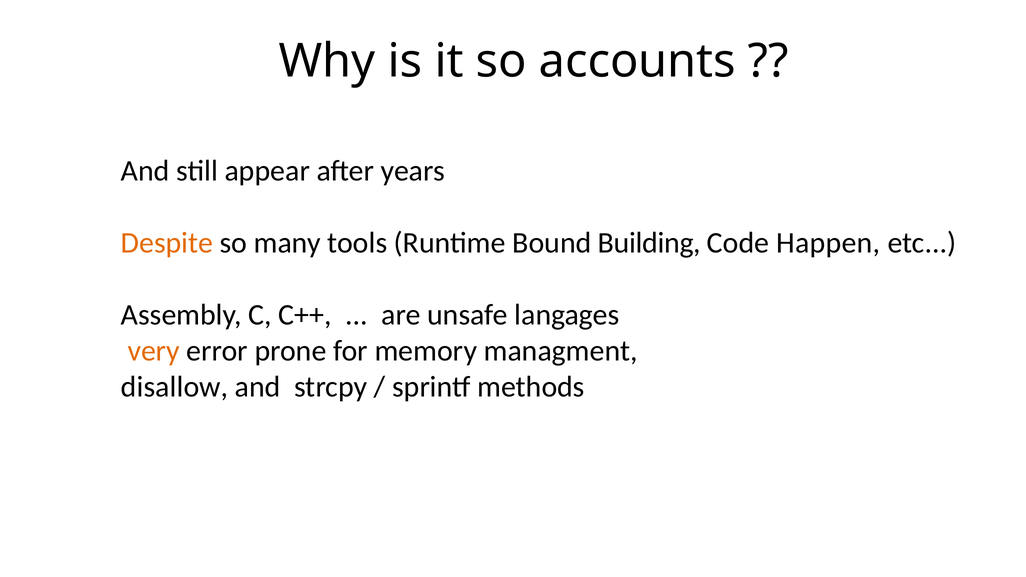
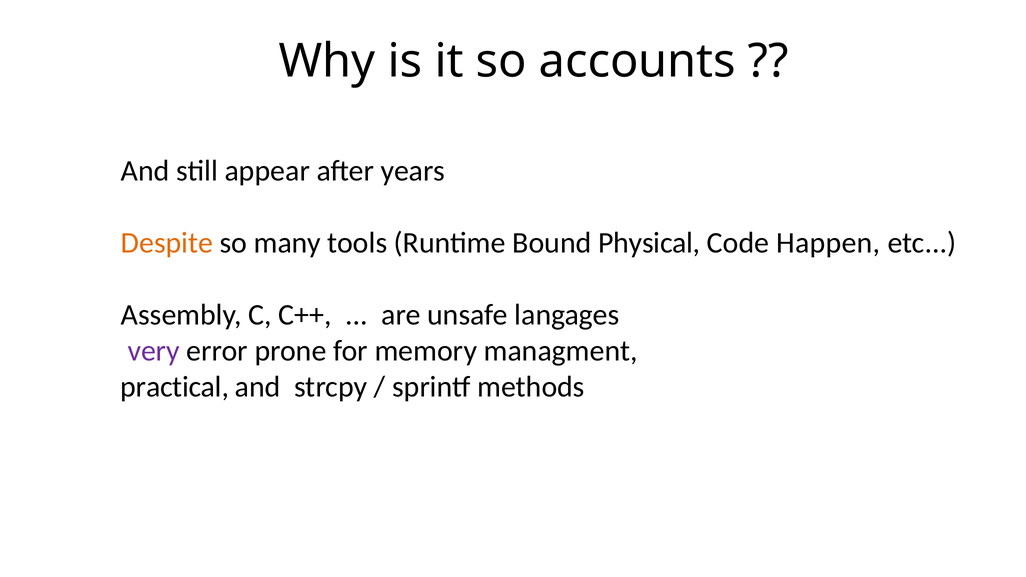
Building: Building -> Physical (649, 243)
very colour: orange -> purple (154, 351)
disallow: disallow -> practical (175, 387)
